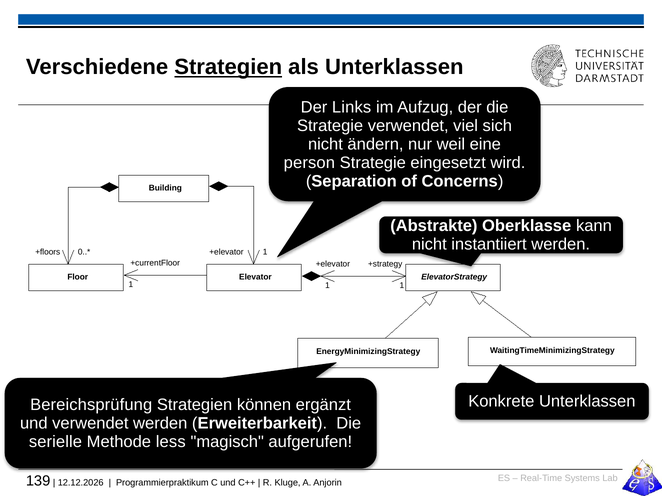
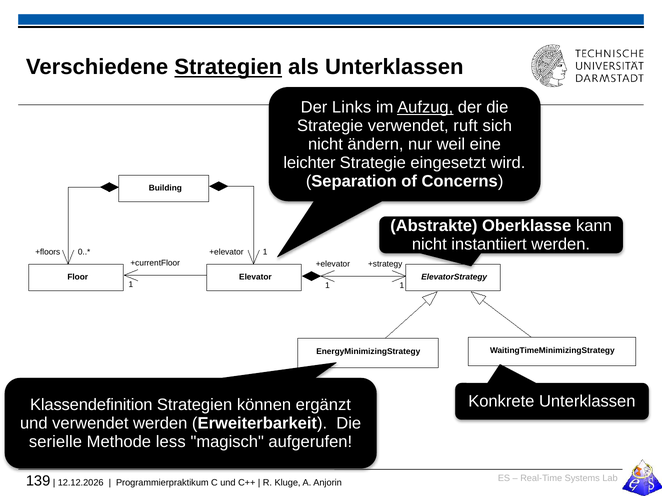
Aufzug underline: none -> present (425, 107)
viel: viel -> ruft (466, 126)
person: person -> leichter (310, 163)
Bereichsprüfung: Bereichsprüfung -> Klassendefinition (91, 405)
